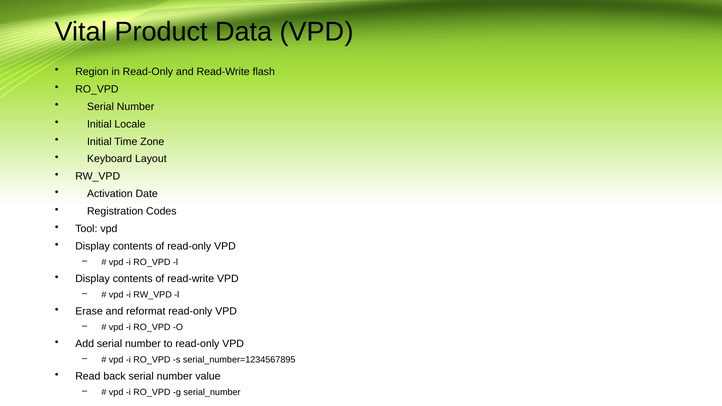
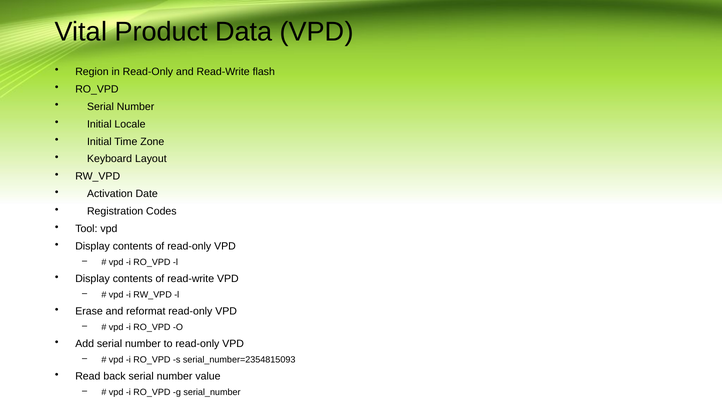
serial_number=1234567895: serial_number=1234567895 -> serial_number=2354815093 (239, 360)
